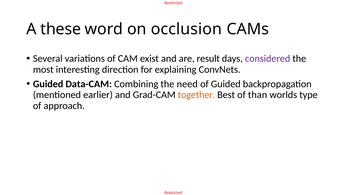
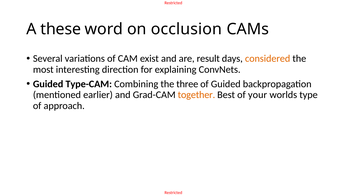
considered colour: purple -> orange (268, 59)
Data-CAM: Data-CAM -> Type-CAM (89, 84)
need: need -> three (187, 84)
than: than -> your (258, 95)
